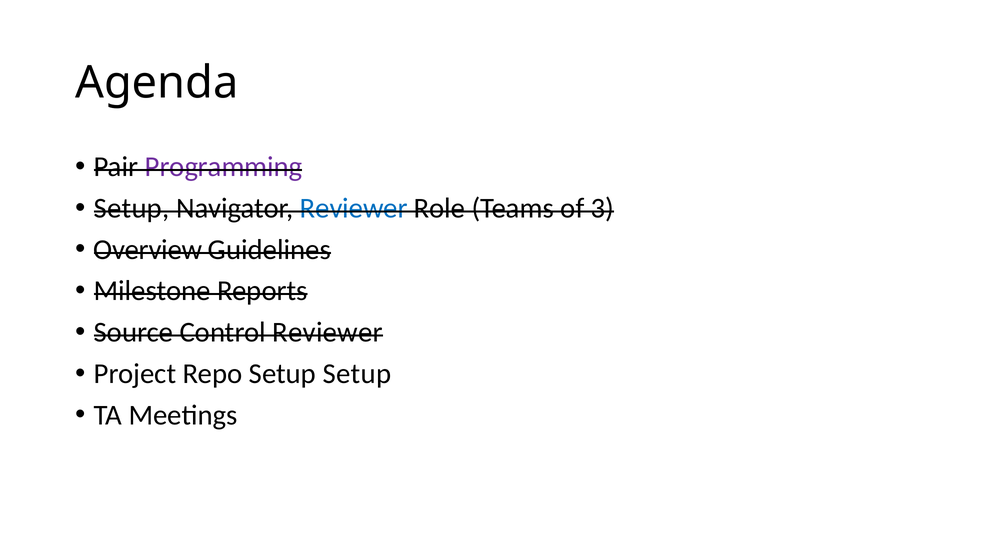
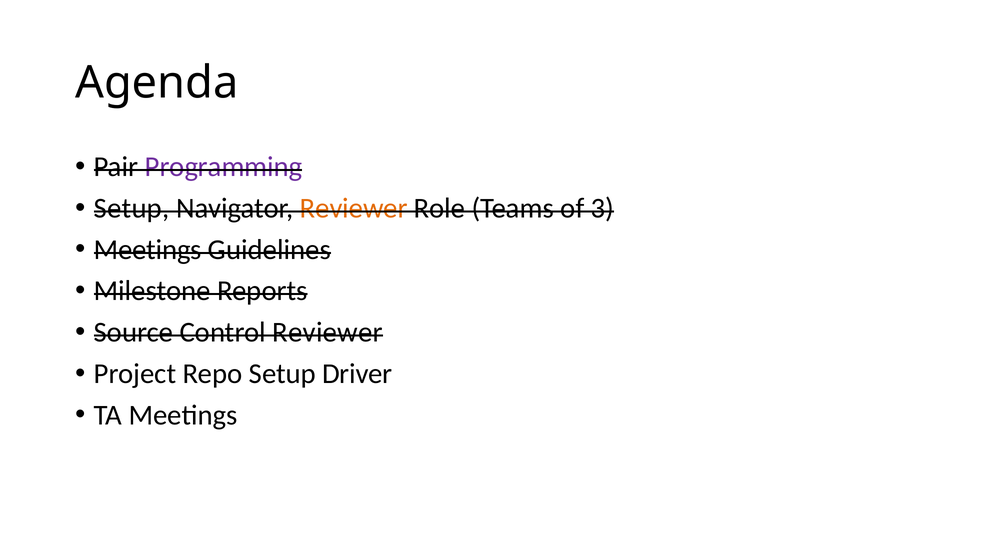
Reviewer colour: blue -> orange (354, 208)
Overview: Overview -> Meetings (148, 250)
Setup Setup: Setup -> Driver (357, 374)
